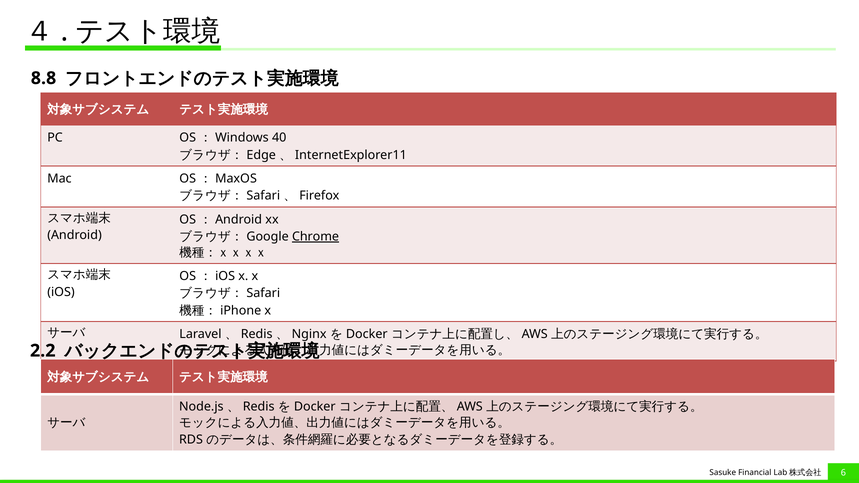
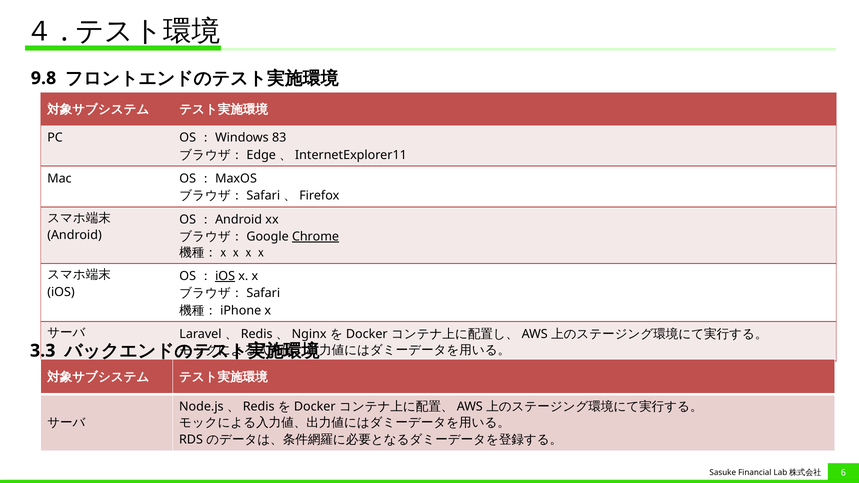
8.8: 8.8 -> 9.8 (44, 78)
40: 40 -> 83 (279, 138)
iOS underline: none -> present (225, 276)
2.2: 2.2 -> 3.3 (43, 351)
